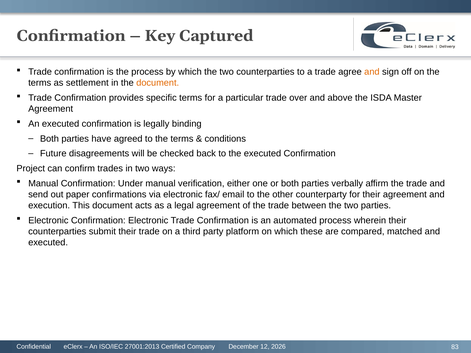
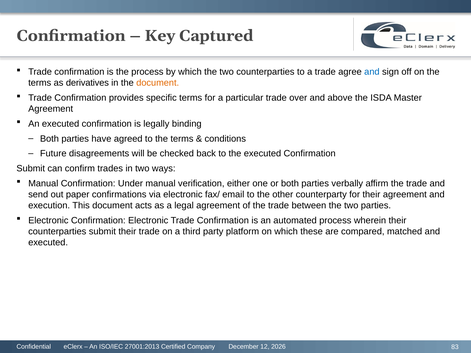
and colour: orange -> blue (372, 72)
settlement: settlement -> derivatives (87, 83)
Project: Project -> Submit (31, 169)
